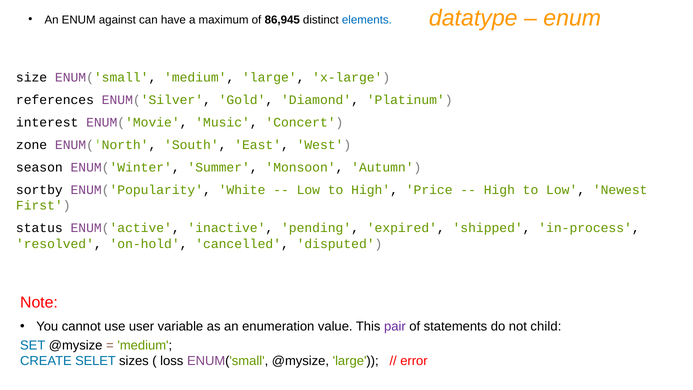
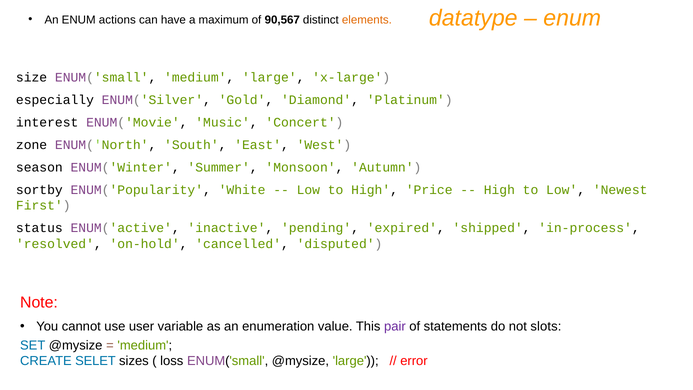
against: against -> actions (117, 20)
86,945: 86,945 -> 90,567 (282, 20)
elements colour: blue -> orange (367, 20)
references: references -> especially (55, 100)
child: child -> slots (546, 326)
